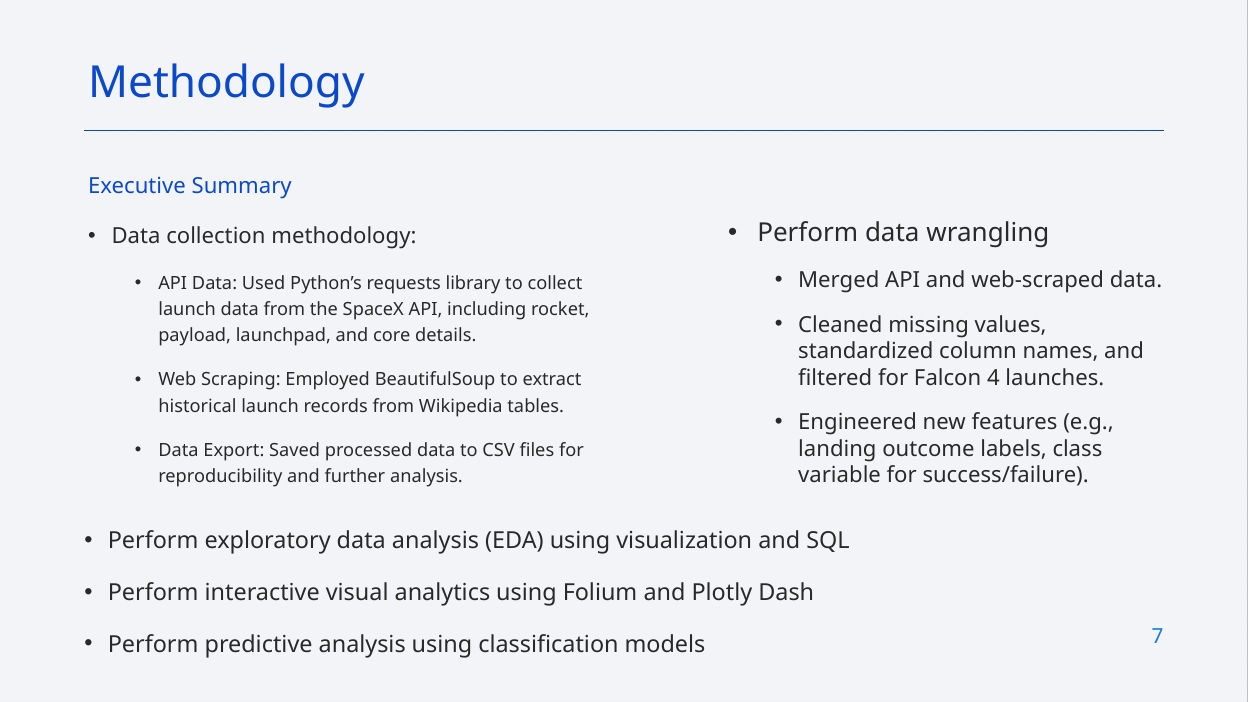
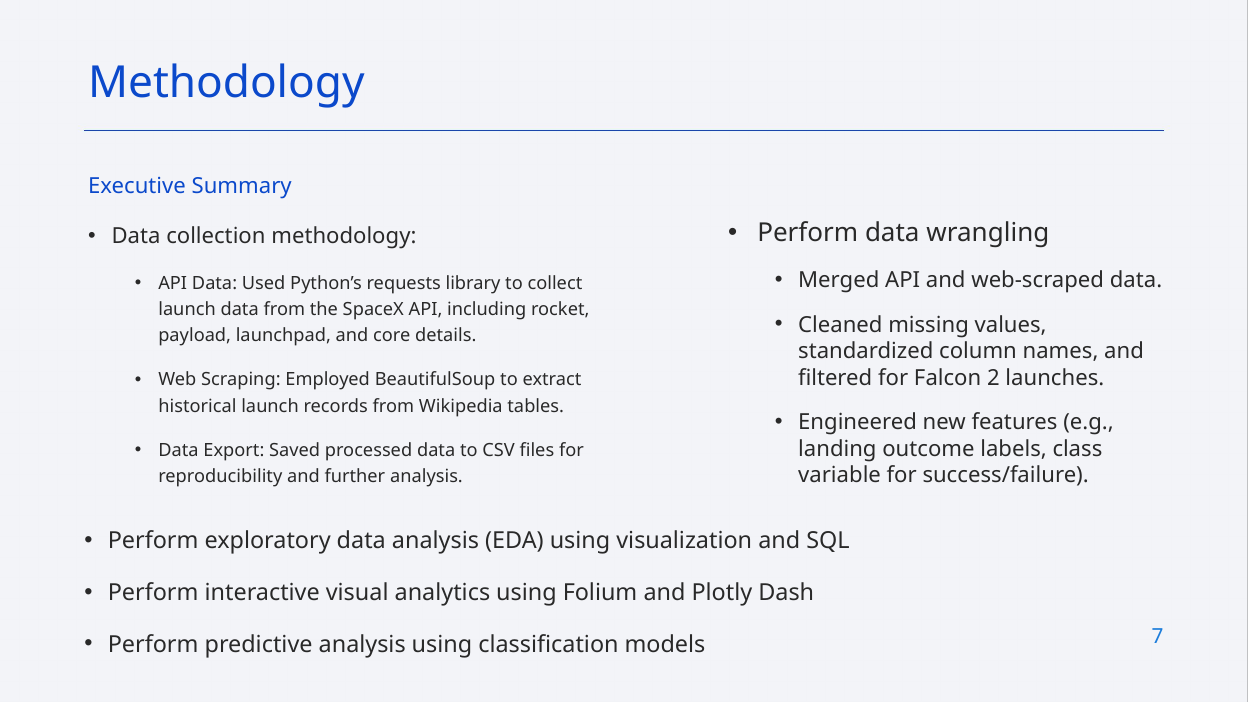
4: 4 -> 2 (993, 378)
